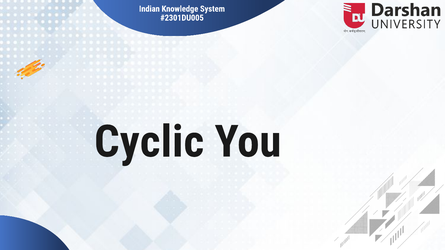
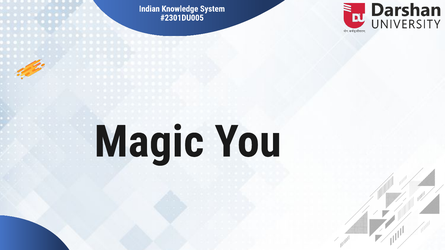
Cyclic: Cyclic -> Magic (149, 142)
